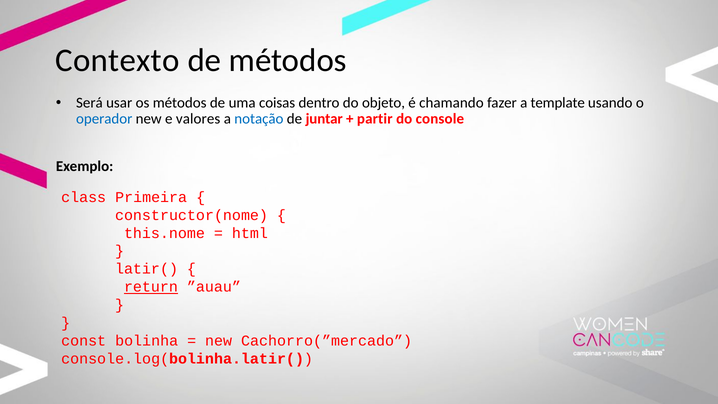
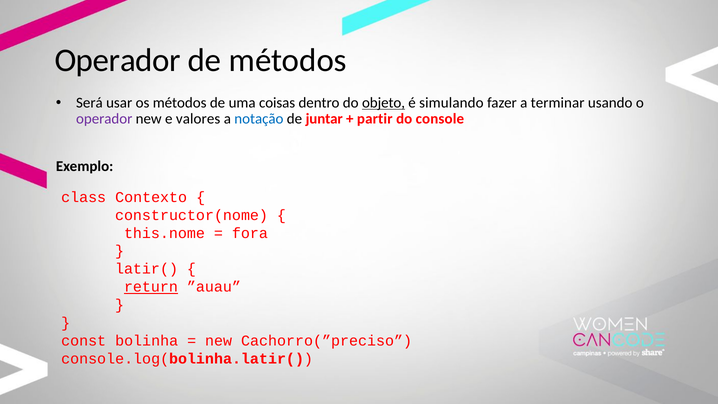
Contexto: Contexto -> Operador (118, 60)
objeto underline: none -> present (384, 103)
chamando: chamando -> simulando (451, 103)
template: template -> terminar (558, 103)
operador colour: blue -> purple (104, 119)
Primeira: Primeira -> Contexto (151, 197)
html: html -> fora (250, 233)
Cachorro(”mercado: Cachorro(”mercado -> Cachorro(”preciso (327, 341)
